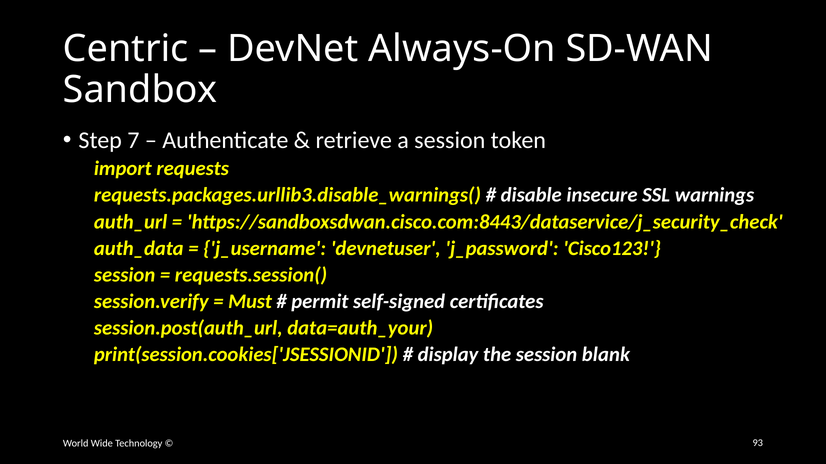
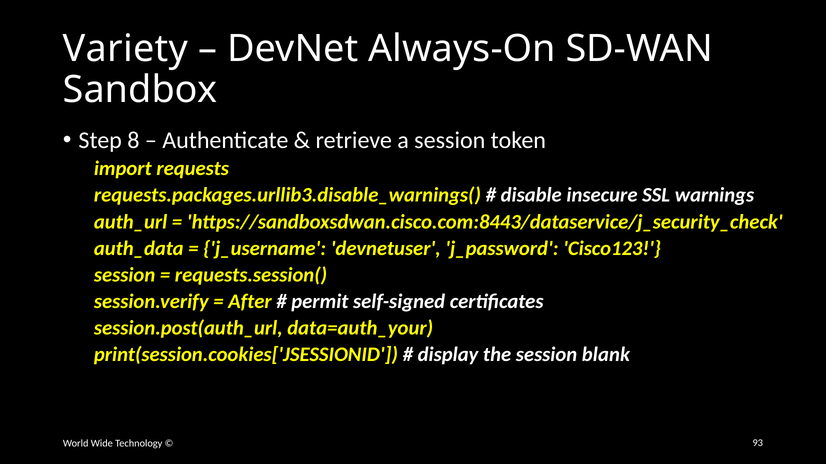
Centric: Centric -> Variety (126, 49)
7: 7 -> 8 (133, 140)
Must: Must -> After (250, 302)
